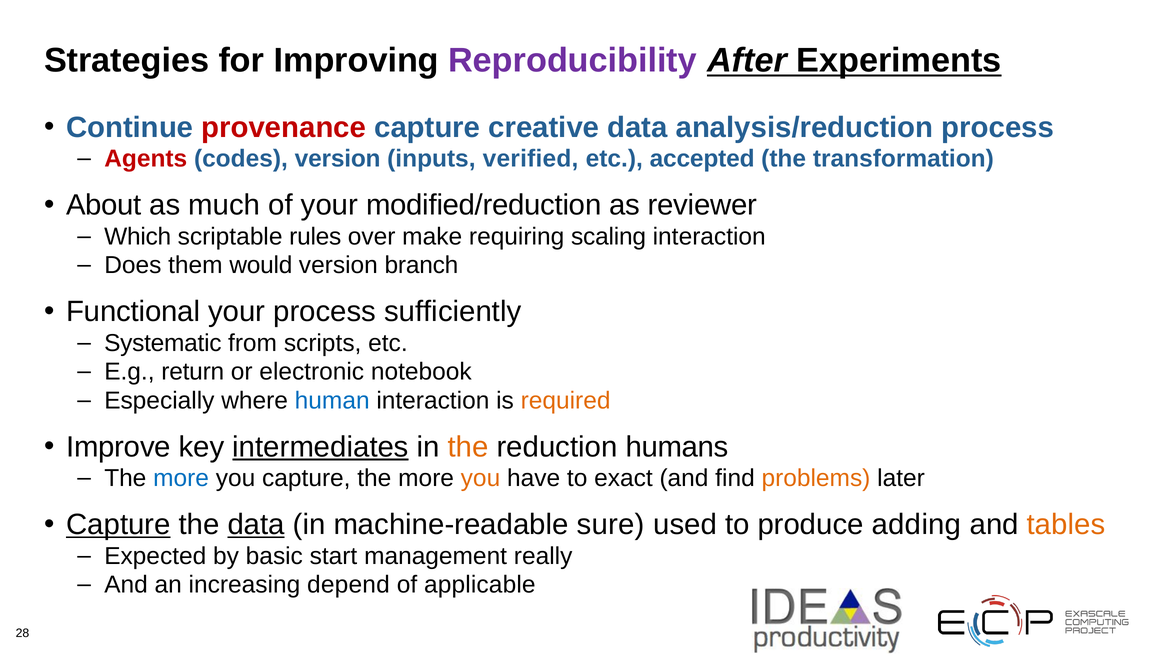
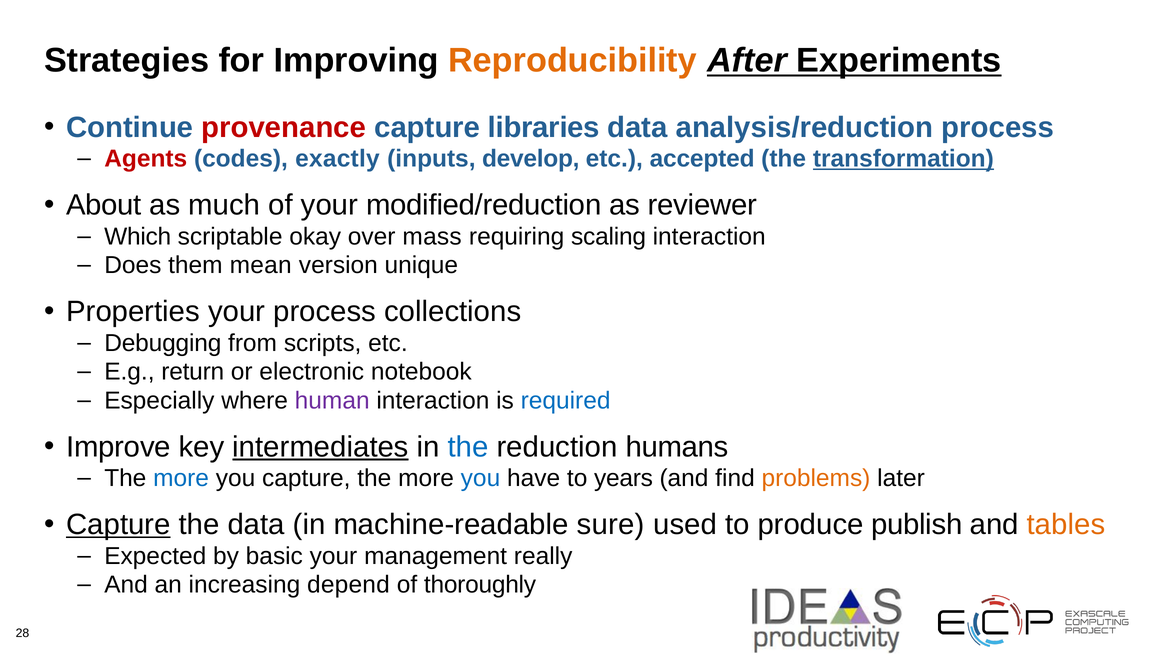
Reproducibility colour: purple -> orange (573, 61)
creative: creative -> libraries (544, 128)
codes version: version -> exactly (337, 159)
verified: verified -> develop (531, 159)
transformation underline: none -> present (903, 159)
rules: rules -> okay (315, 237)
make: make -> mass (432, 237)
would: would -> mean (261, 266)
branch: branch -> unique (421, 266)
Functional: Functional -> Properties (133, 312)
sufficiently: sufficiently -> collections (453, 312)
Systematic: Systematic -> Debugging (163, 343)
human colour: blue -> purple (332, 401)
required colour: orange -> blue (566, 401)
the colour: orange -> blue (468, 447)
you colour: orange -> blue (480, 479)
exact: exact -> years (624, 479)
data underline: present -> none (256, 525)
adding: adding -> publish (917, 525)
basic start: start -> your (333, 557)
applicable: applicable -> thoroughly (480, 585)
